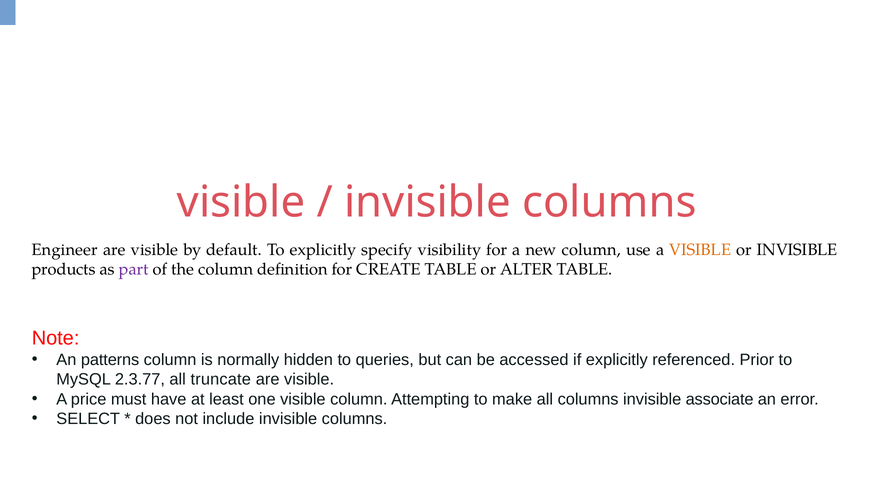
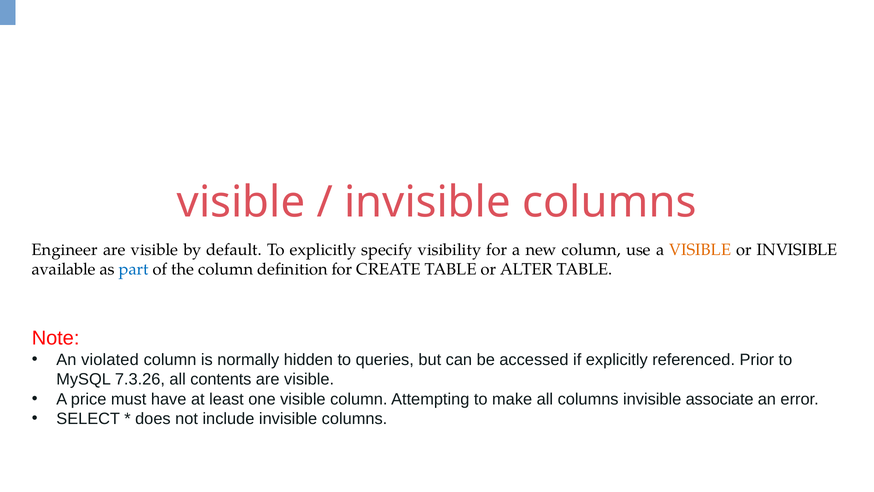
products: products -> available (64, 269)
part colour: purple -> blue (134, 269)
patterns: patterns -> violated (110, 360)
2.3.77: 2.3.77 -> 7.3.26 (140, 379)
truncate: truncate -> contents (221, 379)
